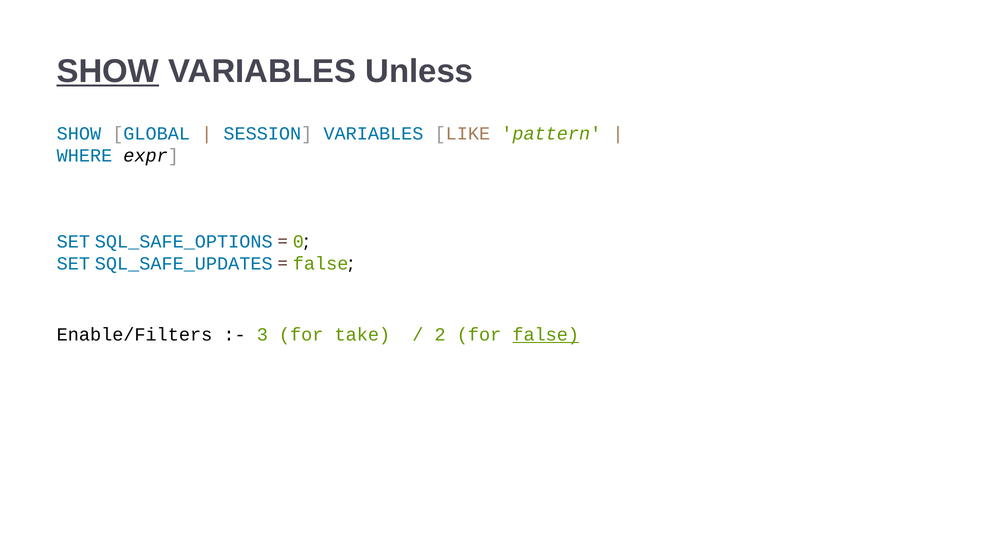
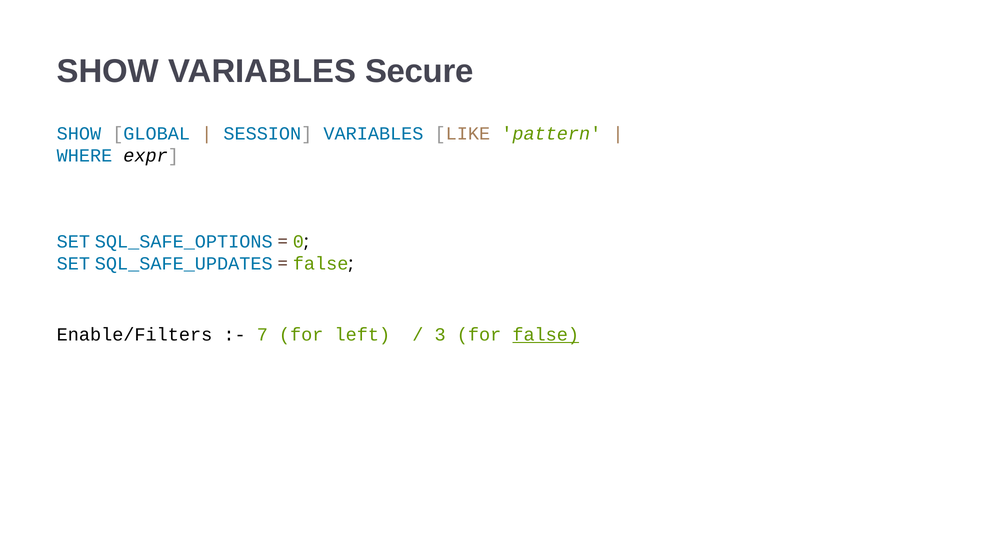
SHOW underline: present -> none (108, 71)
Unless: Unless -> Secure (419, 71)
3: 3 -> 7 (262, 334)
take: take -> left (362, 334)
2: 2 -> 3 (440, 334)
